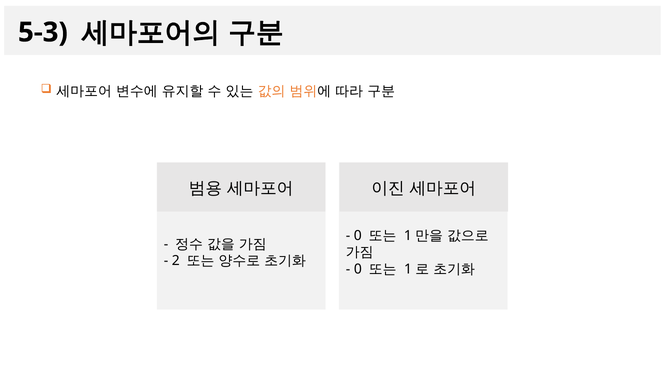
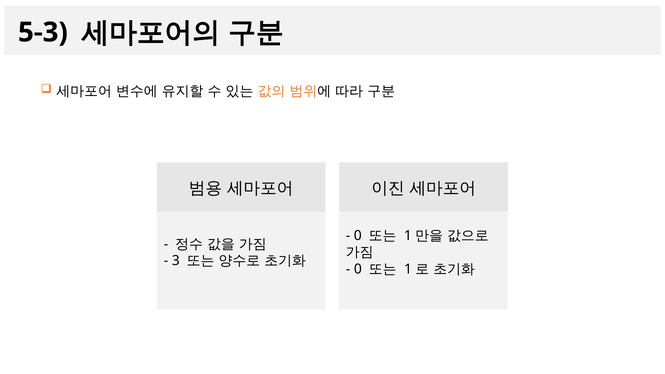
2: 2 -> 3 (176, 261)
